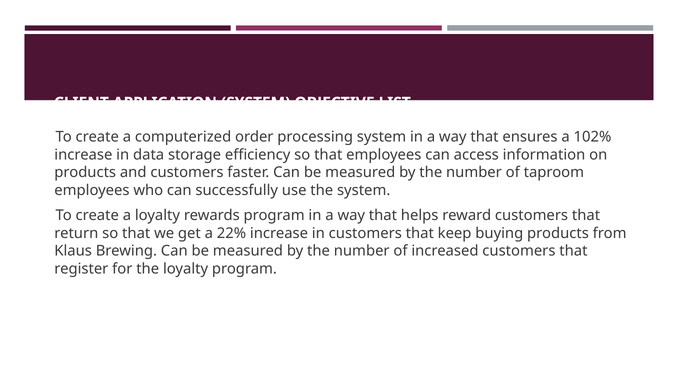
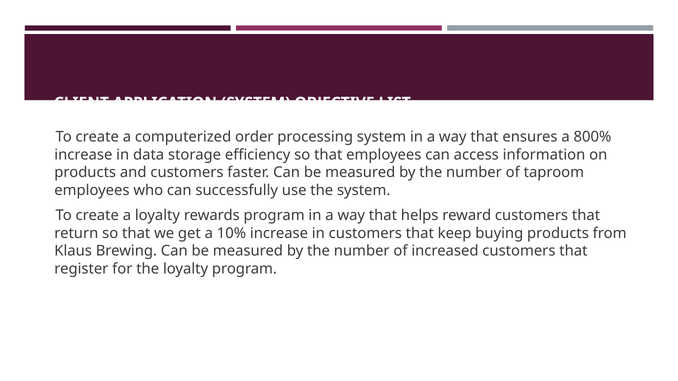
102%: 102% -> 800% (592, 137)
22%: 22% -> 10% (231, 233)
